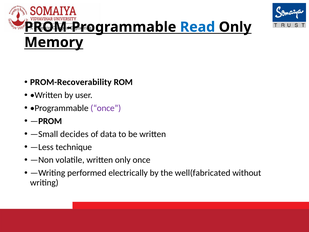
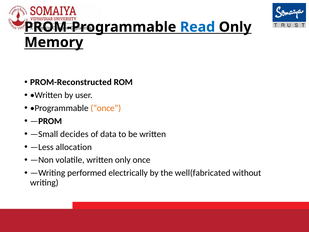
PROM-Recoverability: PROM-Recoverability -> PROM-Reconstructed (71, 82)
once colour: purple -> orange (106, 108)
technique: technique -> allocation (74, 147)
